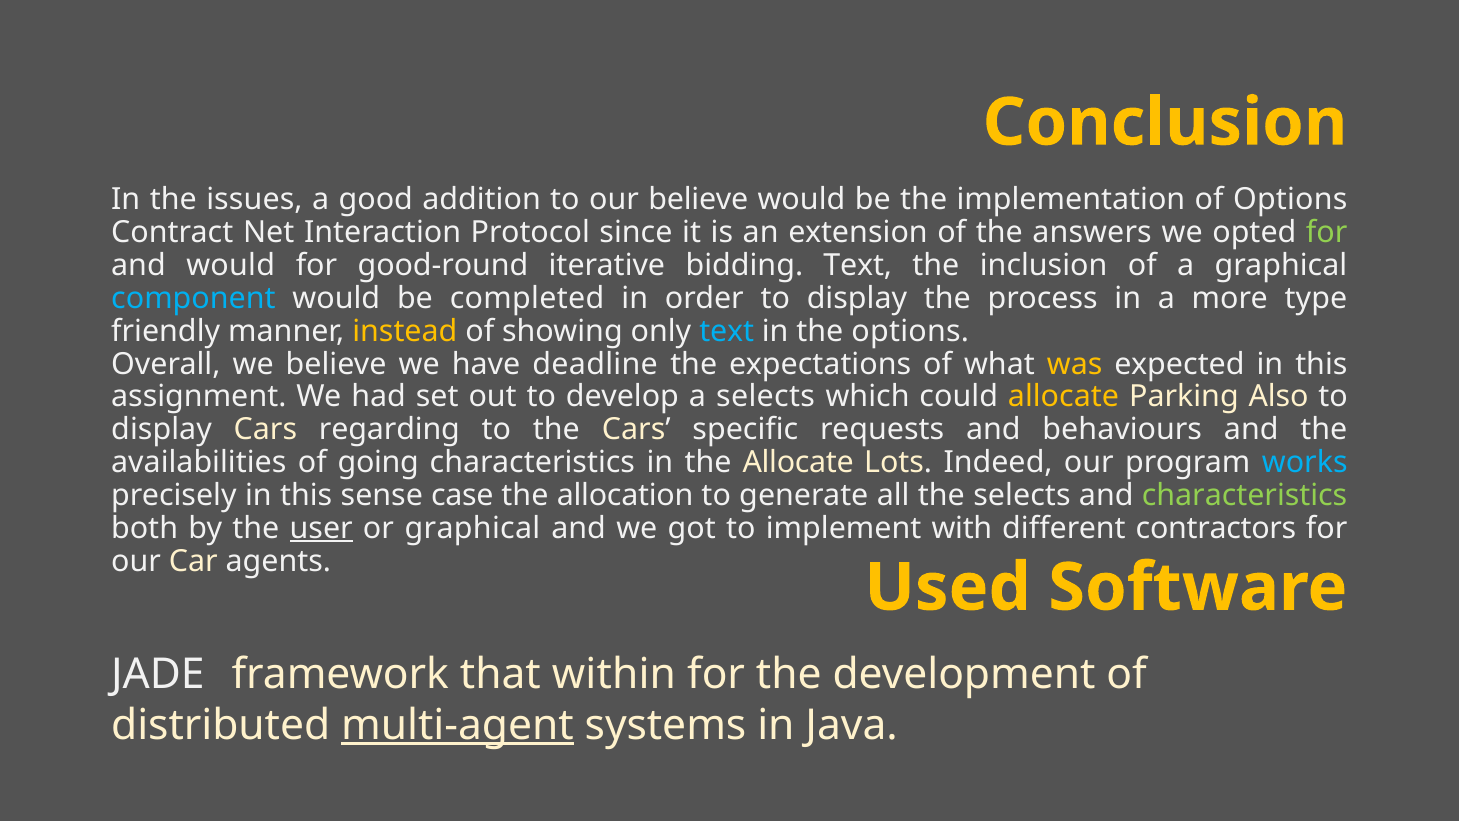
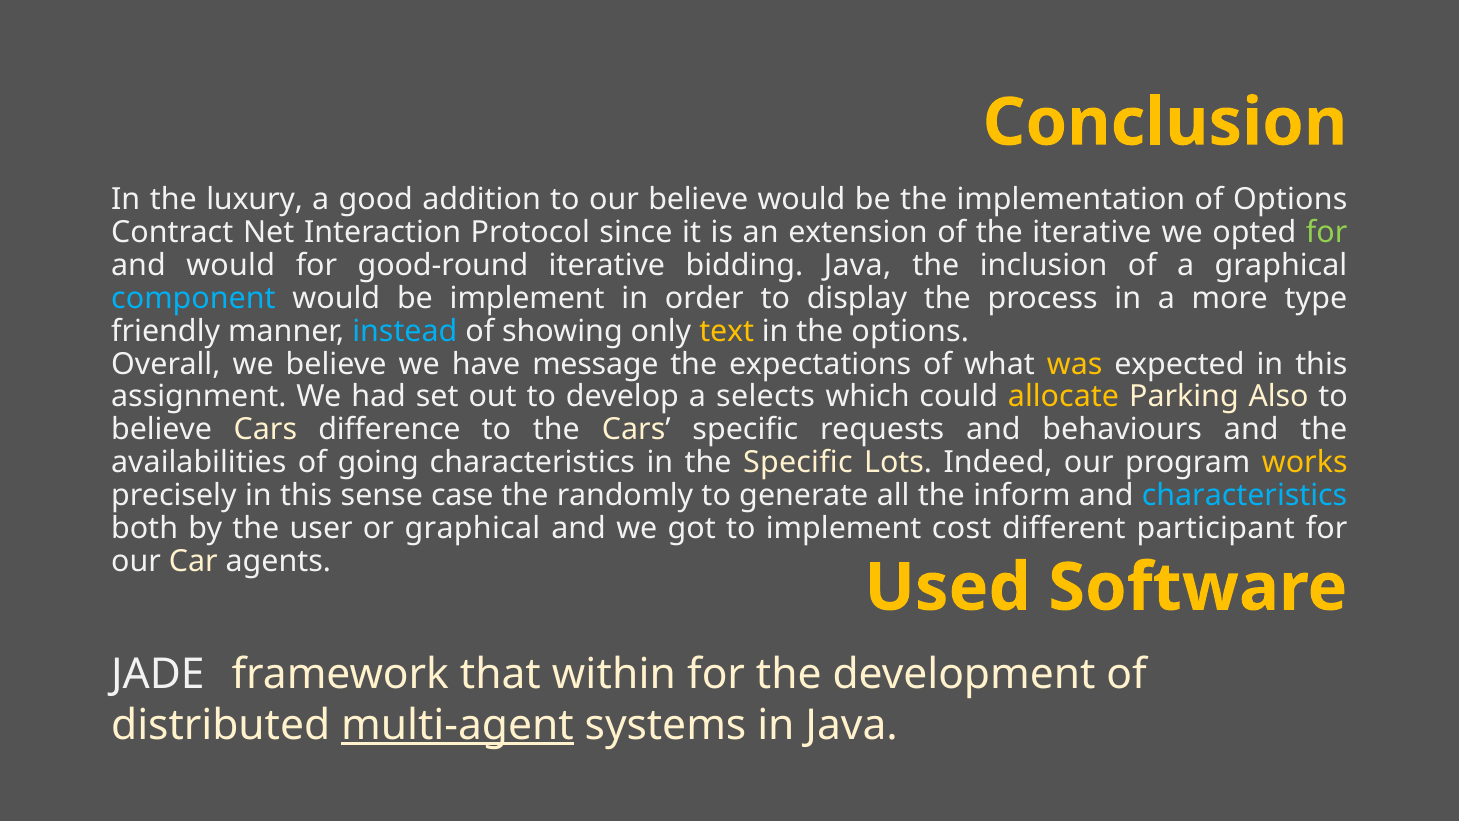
issues: issues -> luxury (255, 200)
the answers: answers -> iterative (1092, 233)
bidding Text: Text -> Java (858, 265)
be completed: completed -> implement (527, 298)
instead colour: yellow -> light blue (405, 331)
text colour: light blue -> yellow (727, 331)
deadline: deadline -> message (595, 364)
display: display -> believe (162, 430)
regarding: regarding -> difference (390, 430)
the Allocate: Allocate -> Specific (798, 462)
works colour: light blue -> yellow (1305, 462)
allocation: allocation -> randomly (625, 495)
the selects: selects -> inform (1022, 495)
characteristics colour: light green -> light blue (1245, 495)
user underline: present -> none (321, 528)
with: with -> cost (962, 528)
contractors: contractors -> participant (1216, 528)
